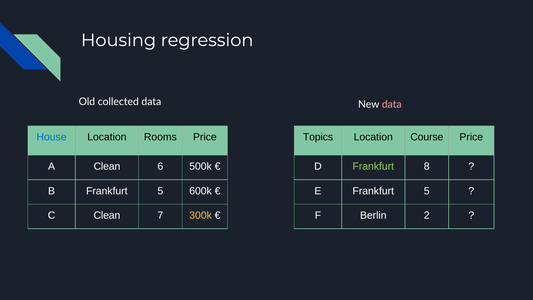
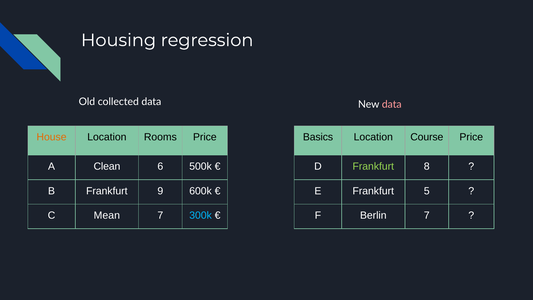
House colour: blue -> orange (52, 137)
Topics: Topics -> Basics (318, 137)
B Frankfurt 5: 5 -> 9 (160, 191)
C Clean: Clean -> Mean (107, 215)
300k colour: yellow -> light blue (201, 215)
Berlin 2: 2 -> 7 (427, 215)
